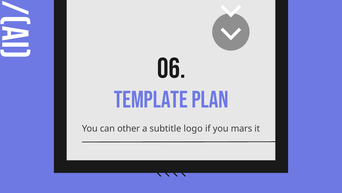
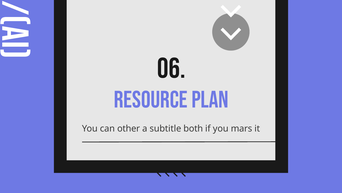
TEMPLATE: TEMPLATE -> RESOURCE (151, 99)
logo: logo -> both (193, 128)
